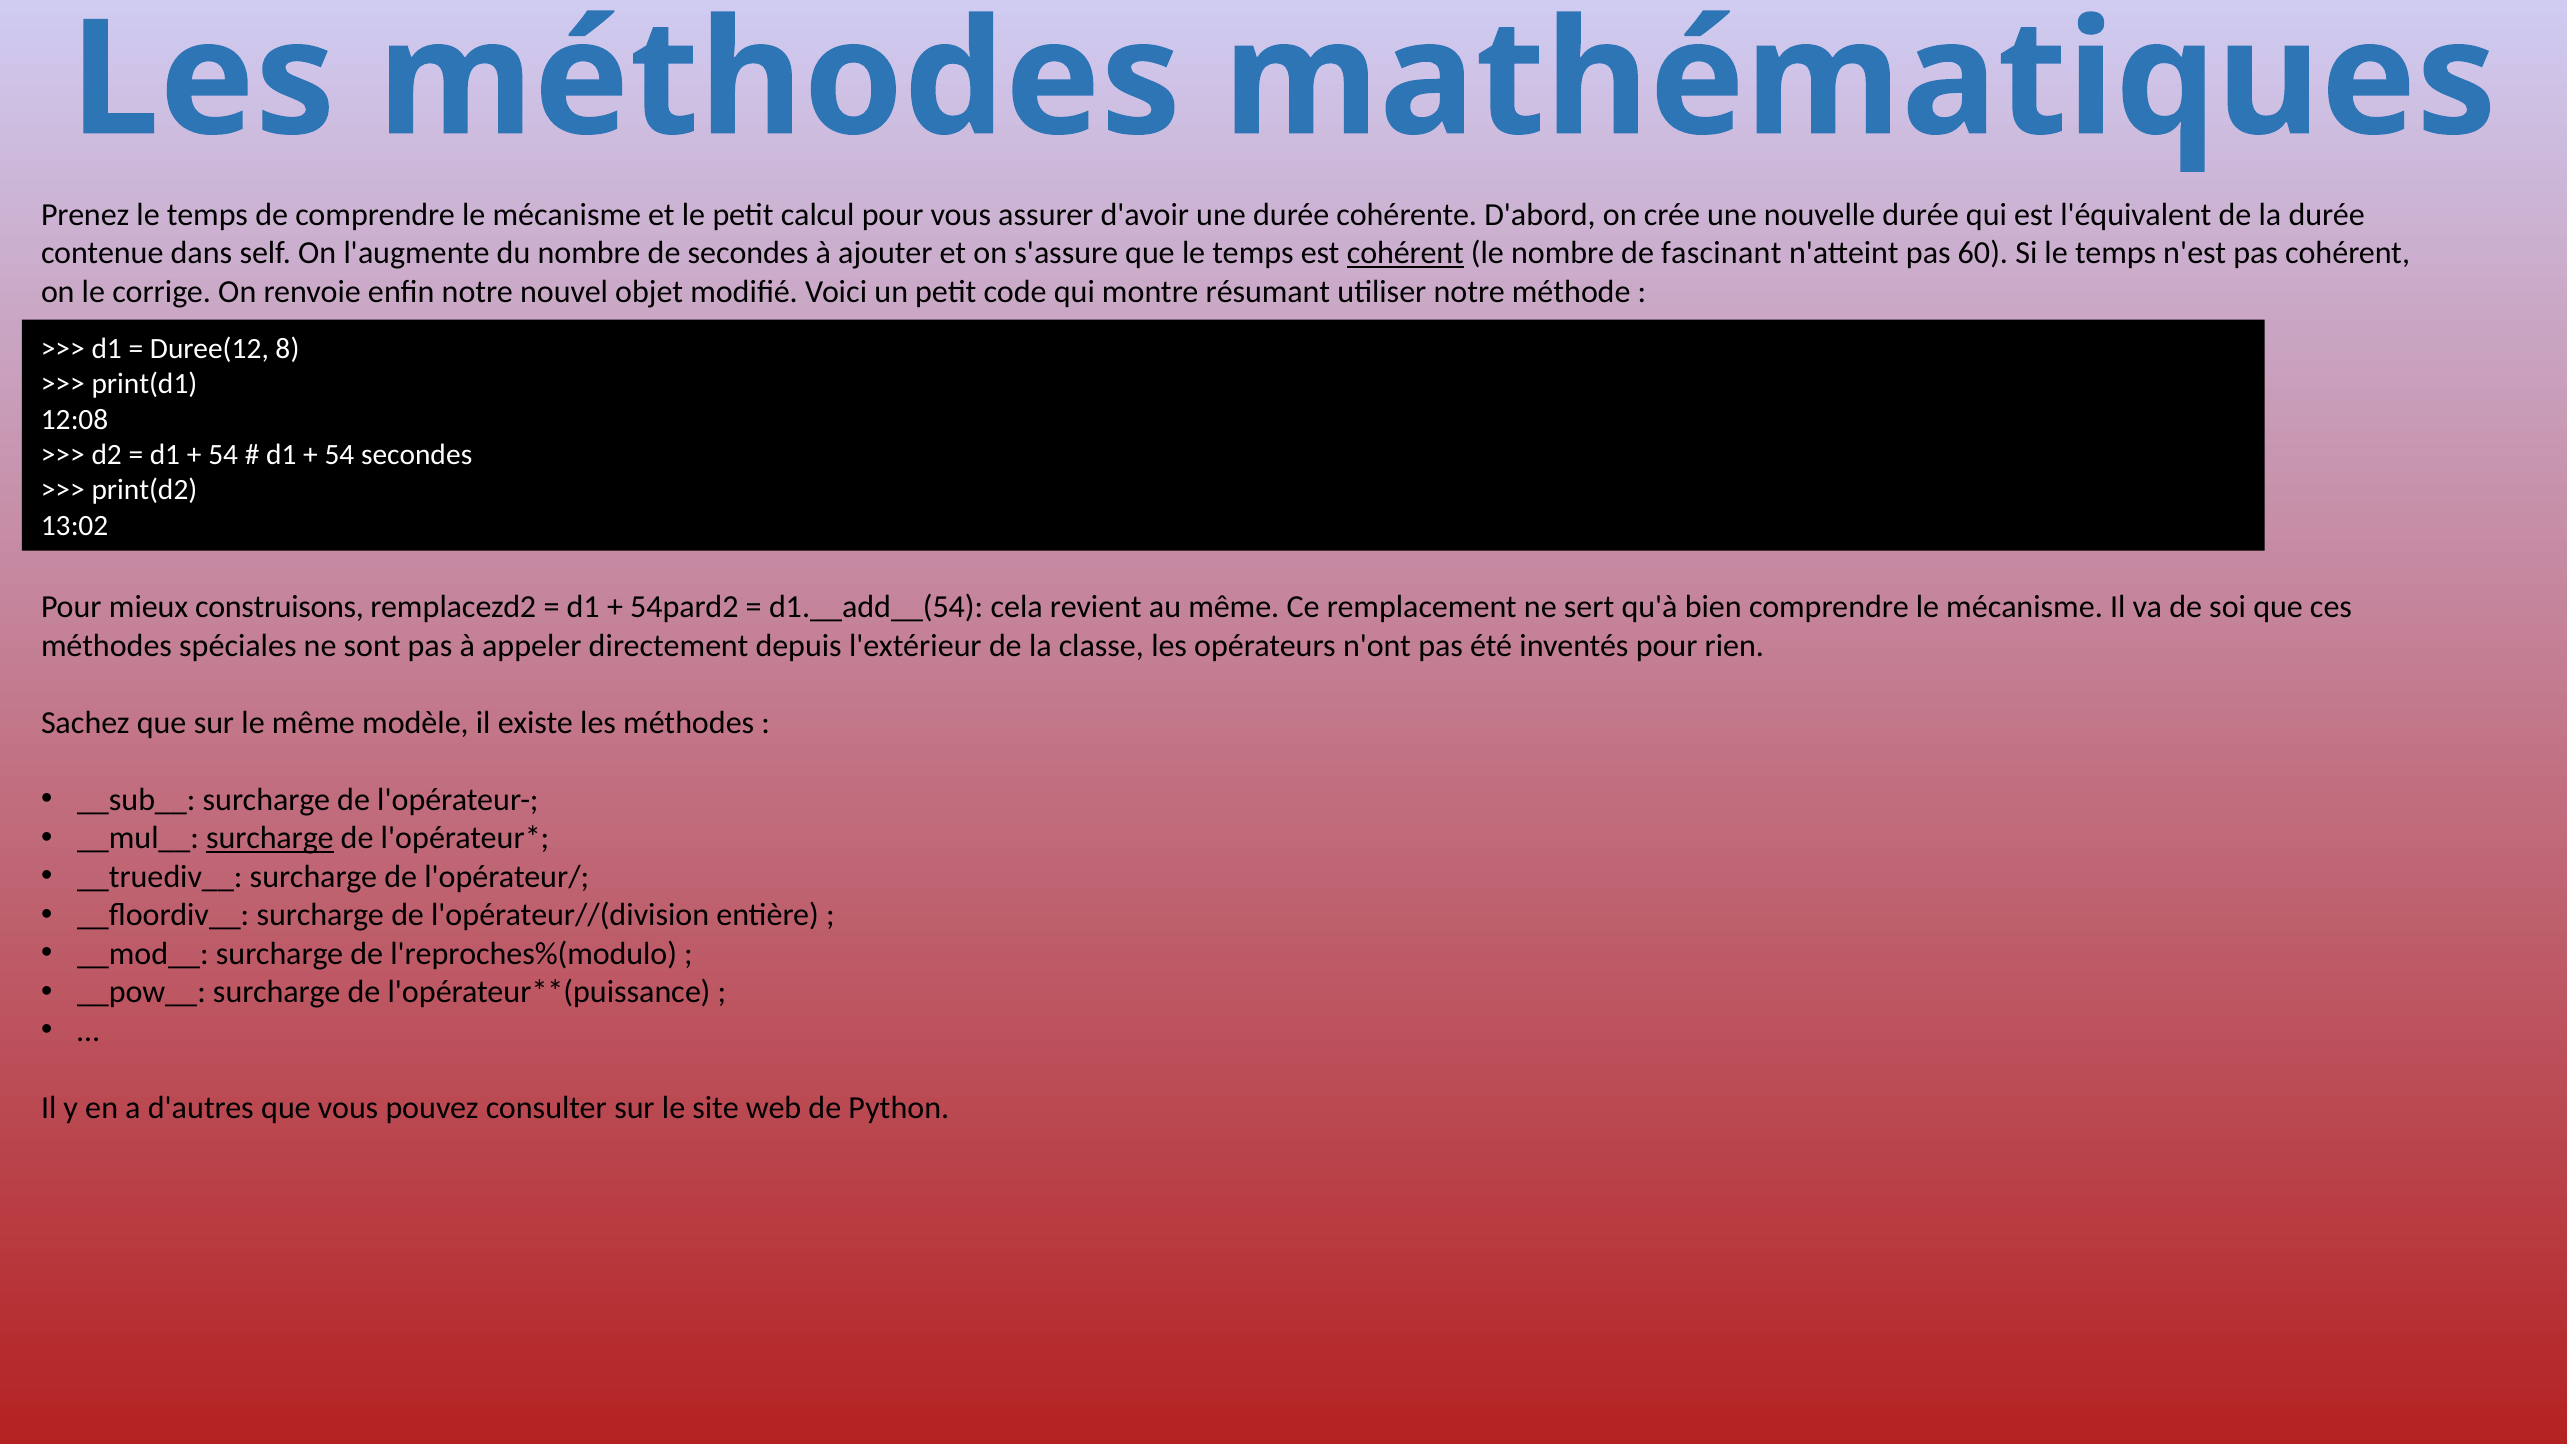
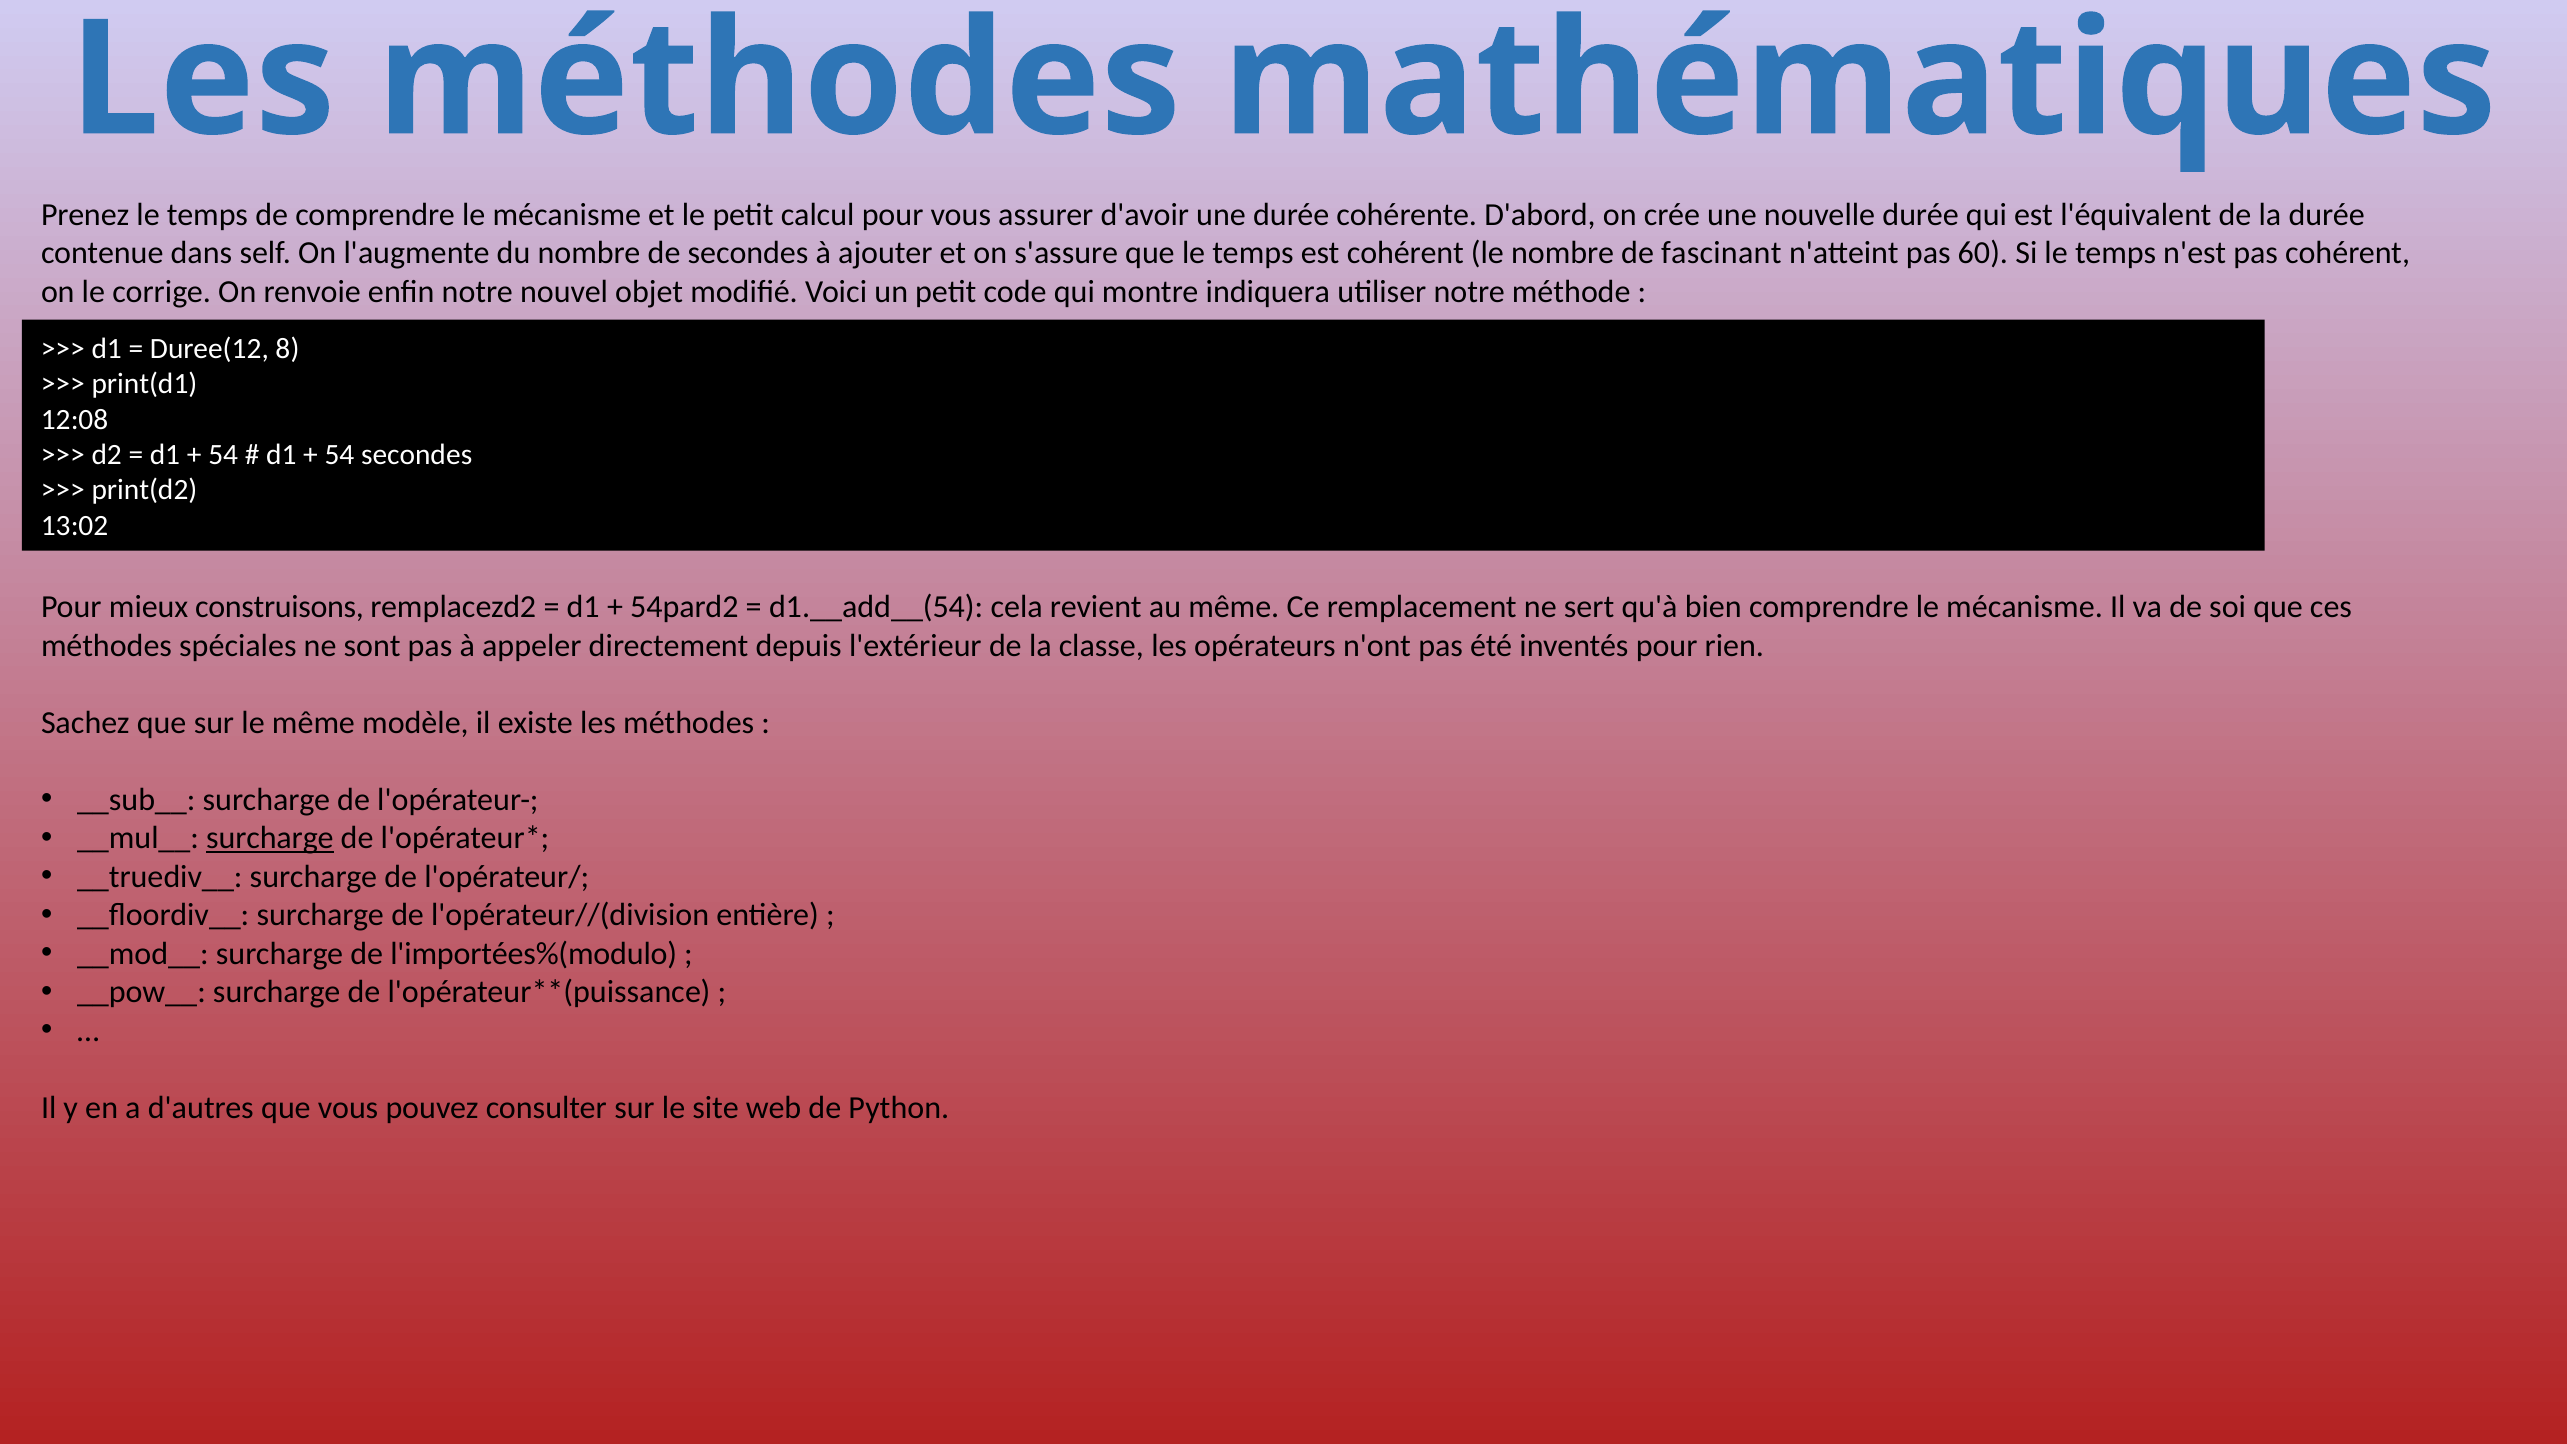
cohérent underline: present -> none (1405, 253)
résumant: résumant -> indiquera (1268, 292)
l'reproches%(modulo: l'reproches%(modulo -> l'importées%(modulo (534, 954)
